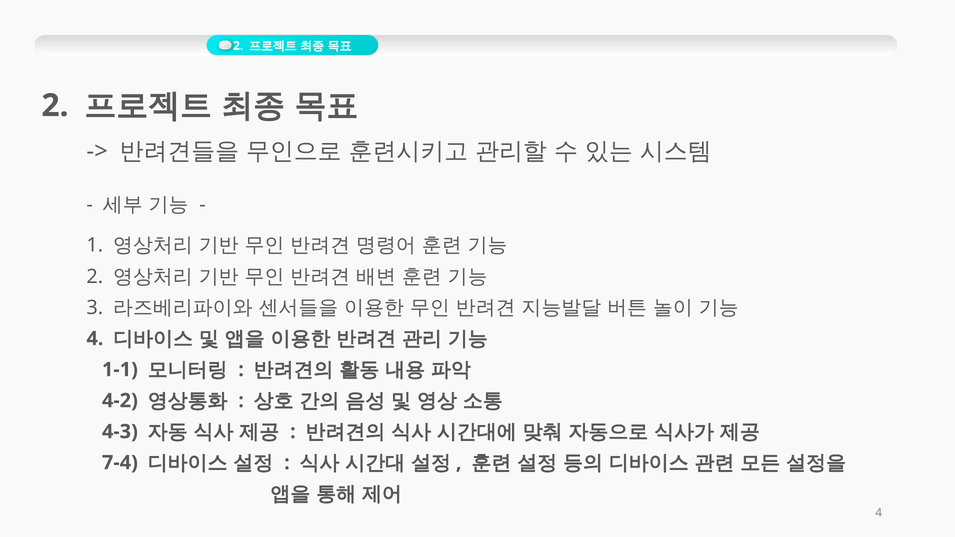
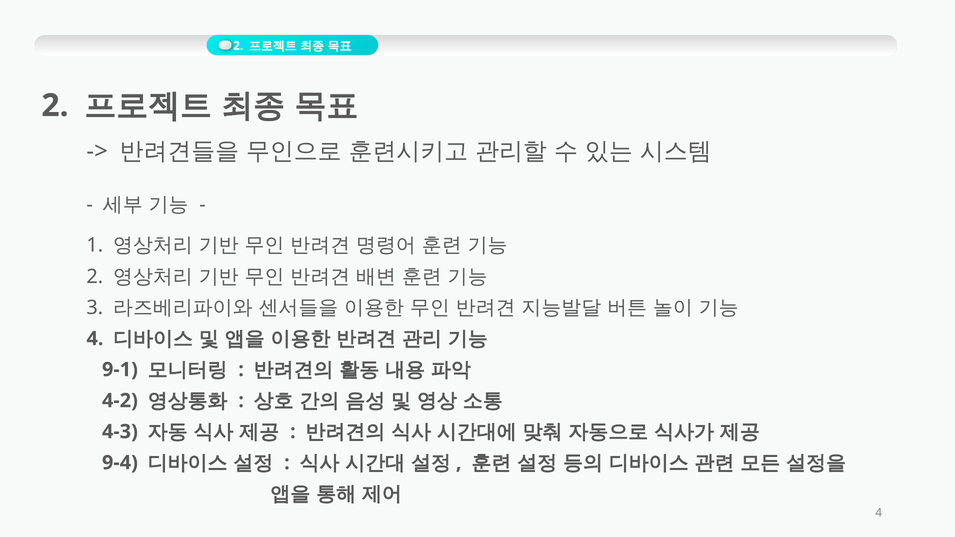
1-1: 1-1 -> 9-1 (120, 370)
7-4: 7-4 -> 9-4 (120, 463)
